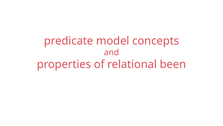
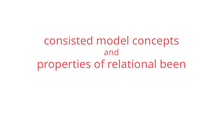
predicate: predicate -> consisted (69, 41)
